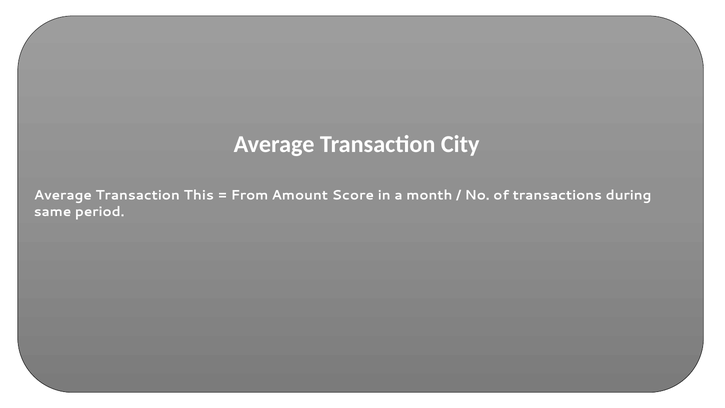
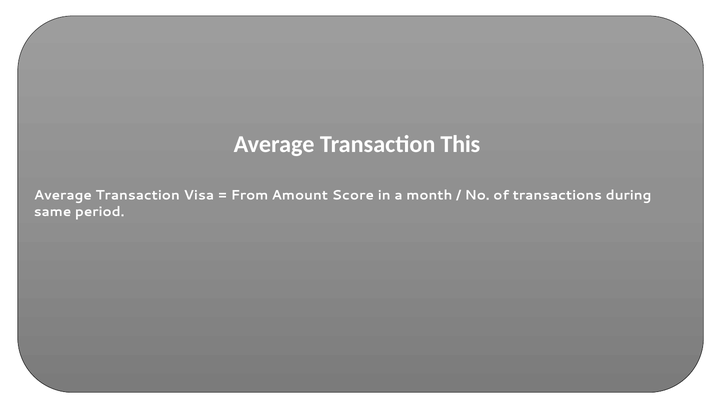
City: City -> This (460, 144)
This: This -> Visa (199, 195)
